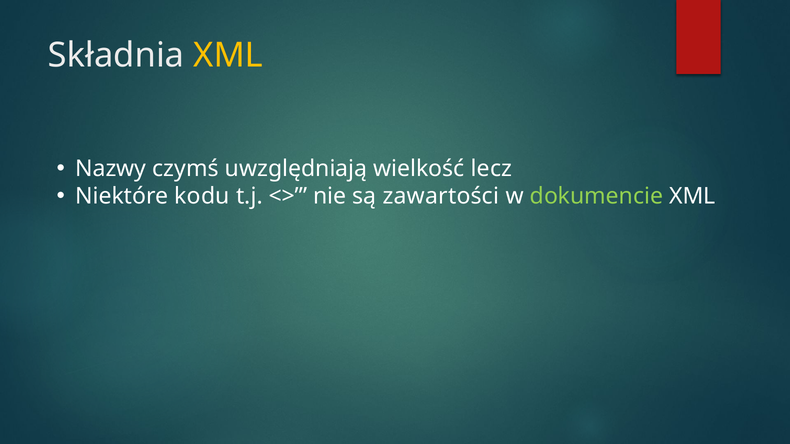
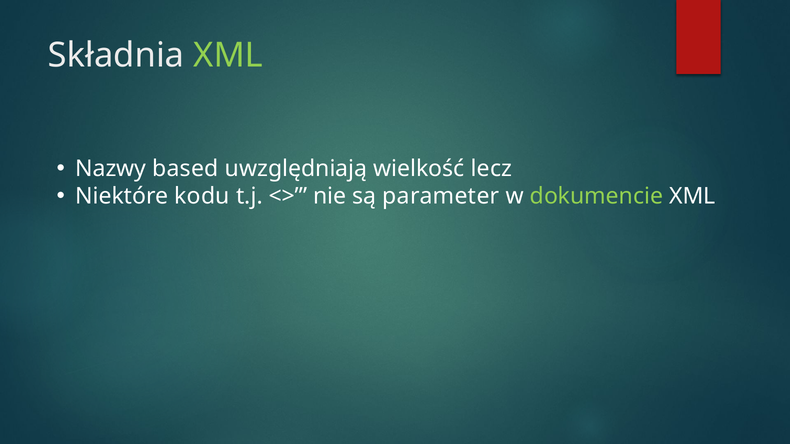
XML colour: yellow -> light green (228, 55)
czymś: czymś -> based (185, 169)
zawartości: zawartości -> parameter (441, 197)
